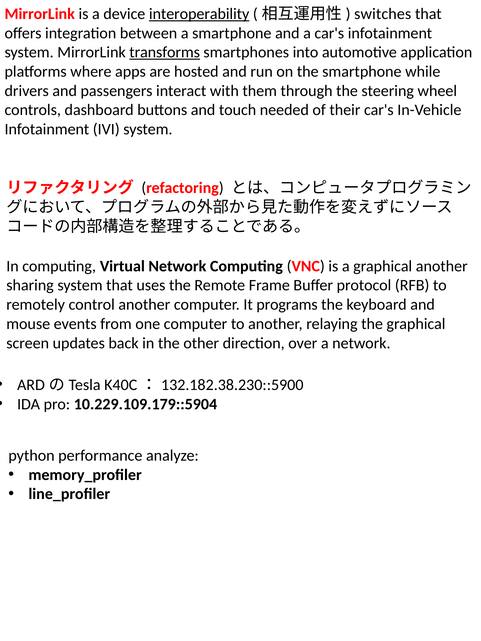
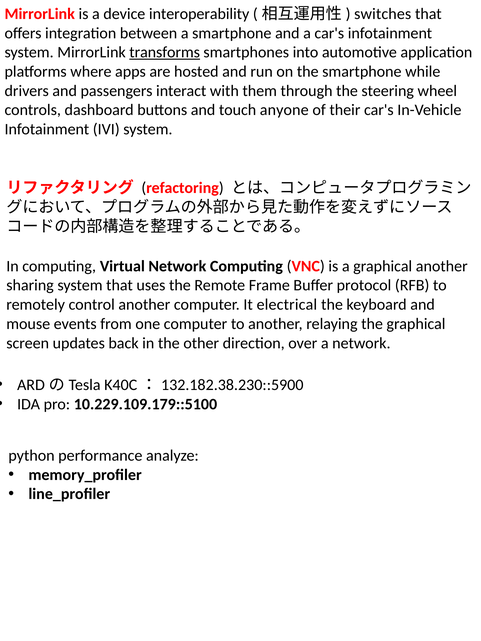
interoperability underline: present -> none (199, 14)
needed: needed -> anyone (284, 110)
programs: programs -> electrical (287, 305)
10.229.109.179::5904: 10.229.109.179::5904 -> 10.229.109.179::5100 (145, 404)
